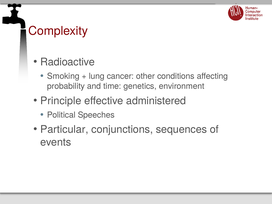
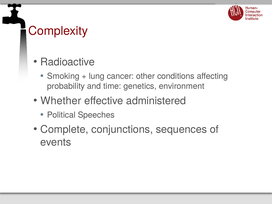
Principle: Principle -> Whether (61, 101)
Particular: Particular -> Complete (64, 129)
